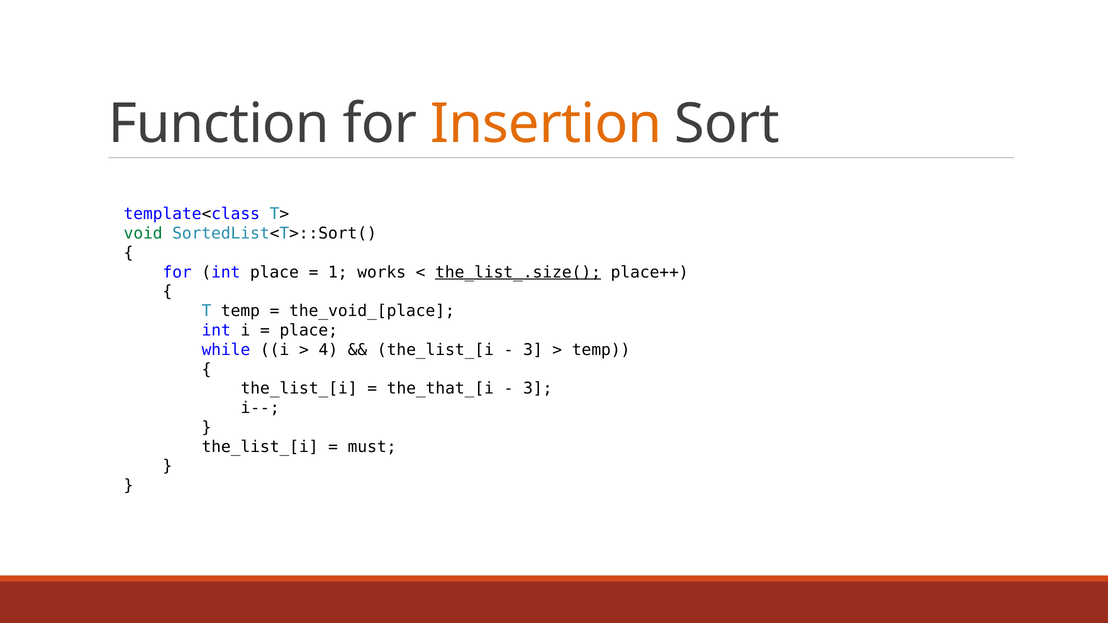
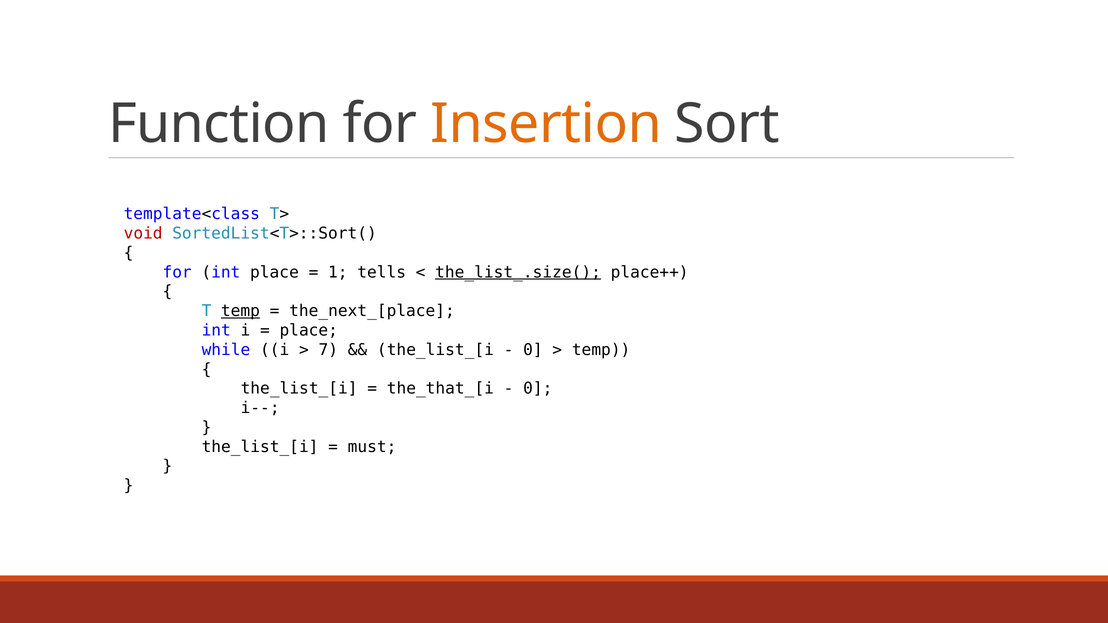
void colour: green -> red (143, 234)
works: works -> tells (382, 272)
temp underline: none -> present (240, 311)
the_void_[place: the_void_[place -> the_next_[place (372, 311)
4: 4 -> 7 (328, 350)
3: 3 -> 0 (533, 350)
3: 3 -> 0 (538, 389)
